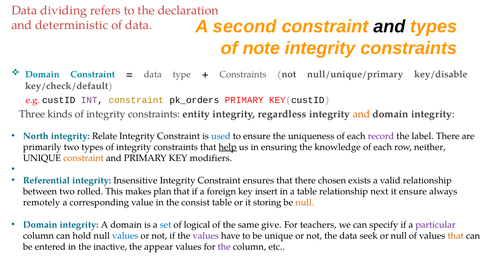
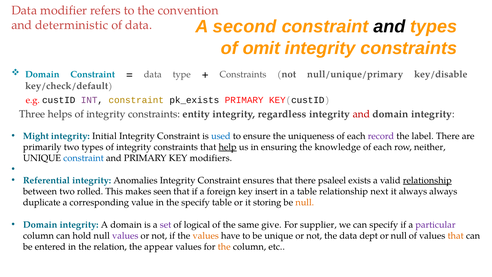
dividing: dividing -> modifier (64, 10)
declaration: declaration -> convention (188, 10)
note: note -> omit (261, 48)
pk_orders: pk_orders -> pk_exists (194, 100)
kinds: kinds -> helps (60, 114)
and colour: orange -> red (361, 114)
North: North -> Might (36, 136)
Relate: Relate -> Initial (105, 136)
constraint colour: orange -> blue (84, 158)
Insensitive: Insensitive -> Anomalies (135, 180)
chosen: chosen -> psaleel (332, 180)
relationship underline: none -> present (427, 180)
plan: plan -> seen (162, 191)
it ensure: ensure -> always (413, 191)
remotely: remotely -> duplicate (42, 202)
the consist: consist -> specify (196, 202)
set colour: blue -> purple (166, 224)
teachers: teachers -> supplier (318, 224)
values colour: blue -> purple (125, 236)
values colour: purple -> orange (206, 236)
seek: seek -> dept (369, 236)
inactive: inactive -> relation (110, 247)
the colour: purple -> orange (224, 247)
